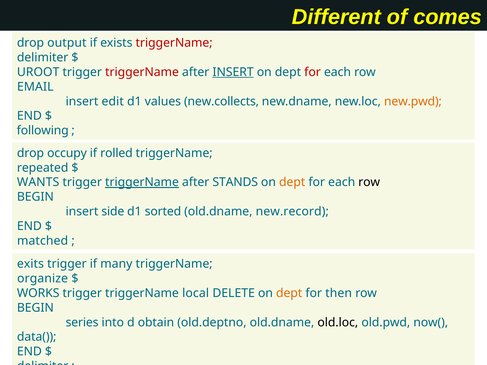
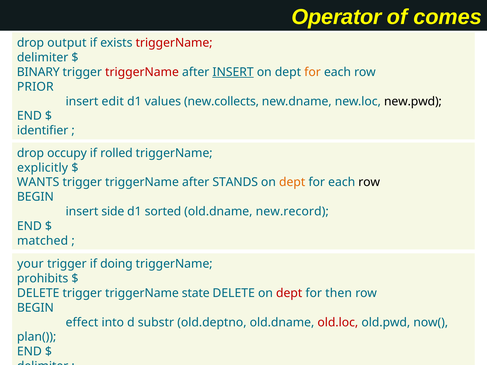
Different: Different -> Operator (337, 17)
UROOT: UROOT -> BINARY (38, 72)
for colour: red -> orange (313, 72)
EMAIL: EMAIL -> PRIOR (35, 87)
new.pwd colour: orange -> black (413, 101)
following: following -> identifier (43, 131)
repeated: repeated -> explicitly (43, 168)
triggerName underline: present -> none (142, 182)
exits: exits -> your (30, 264)
many: many -> doing (116, 264)
organize: organize -> prohibits (43, 279)
WORKS: WORKS -> DELETE (38, 293)
local: local -> state (196, 293)
dept colour: orange -> red (289, 293)
series: series -> effect (82, 323)
obtain: obtain -> substr (156, 323)
old.loc colour: black -> red (338, 323)
data(: data( -> plan( (37, 337)
